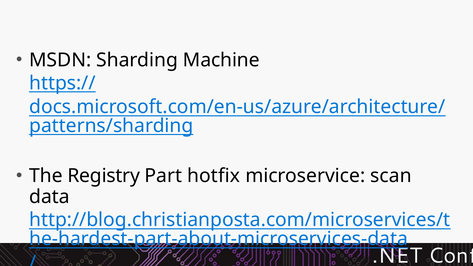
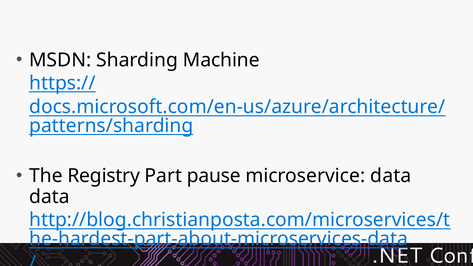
hotfix: hotfix -> pause (214, 176)
microservice scan: scan -> data (391, 176)
